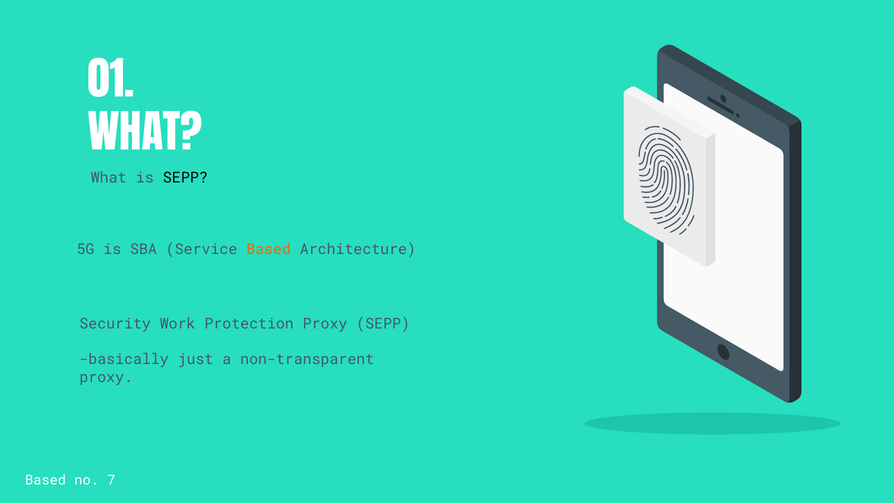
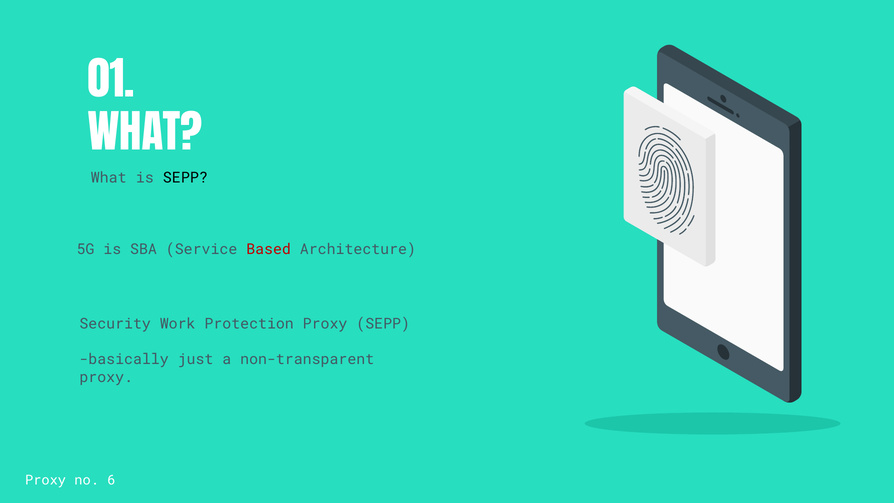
Based colour: orange -> red (269, 249)
Based: Based -> Proxy (46, 480)
7: 7 -> 6 (111, 480)
